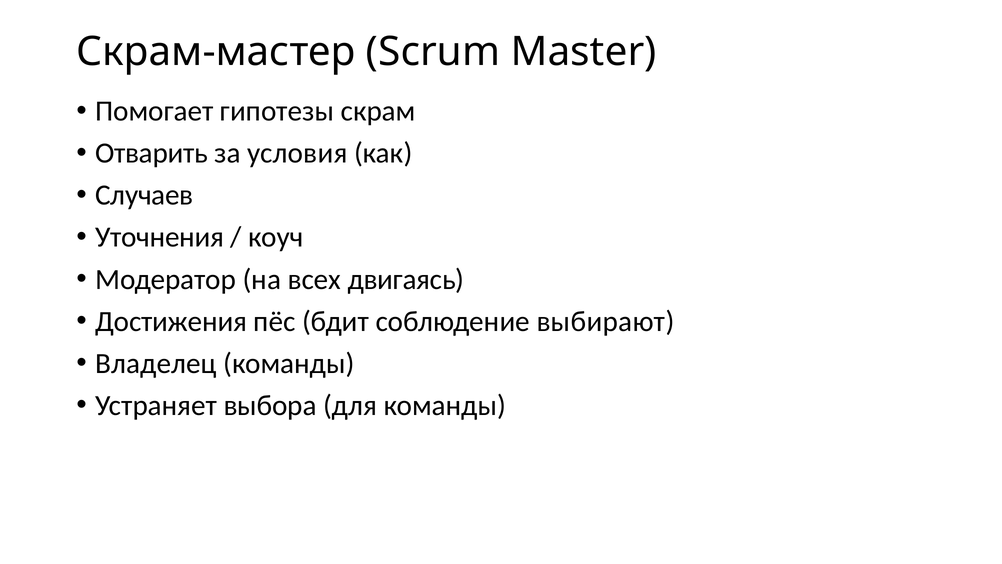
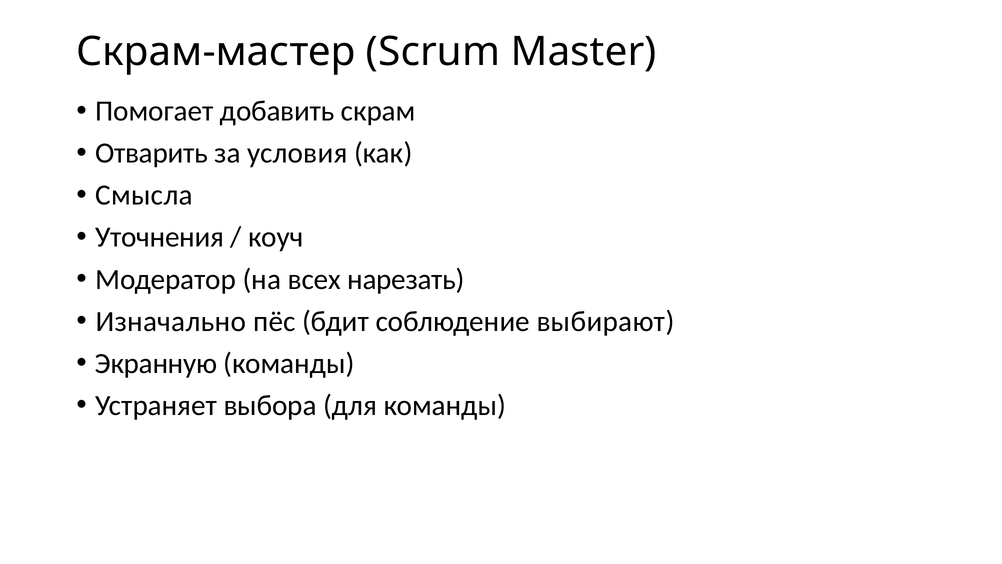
гипотезы: гипотезы -> добавить (277, 111)
Случаев: Случаев -> Смысла (144, 195)
двигаясь: двигаясь -> нарезать (406, 279)
Достижения: Достижения -> Изначально (171, 321)
Владелец: Владелец -> Экранную (156, 363)
